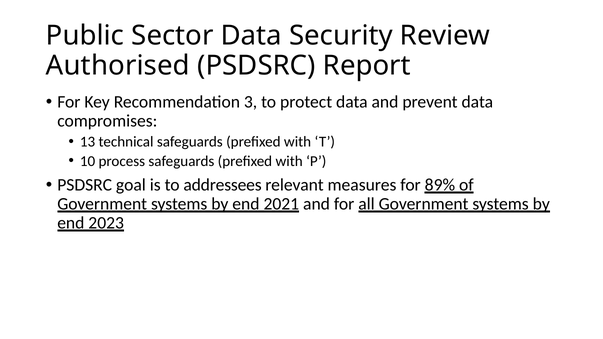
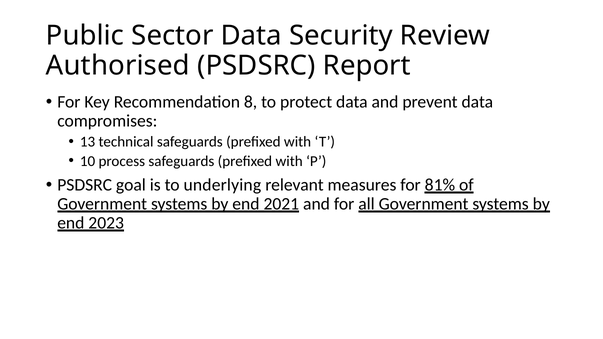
3: 3 -> 8 (251, 102)
addressees: addressees -> underlying (222, 185)
89%: 89% -> 81% (440, 185)
